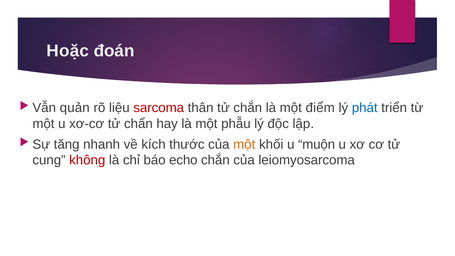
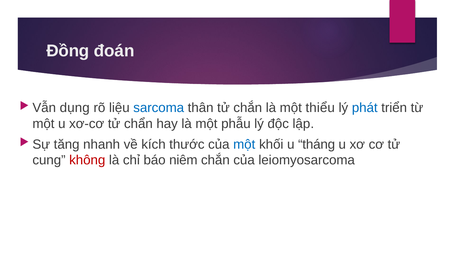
Hoặc: Hoặc -> Đồng (68, 51)
quản: quản -> dụng (75, 108)
sarcoma colour: red -> blue (159, 108)
điểm: điểm -> thiểu (320, 108)
một colour: orange -> blue (244, 144)
muộn: muộn -> tháng (317, 144)
echo: echo -> niêm (183, 160)
